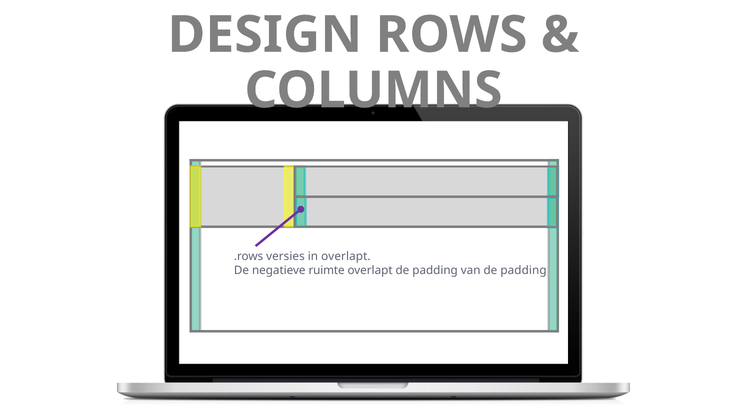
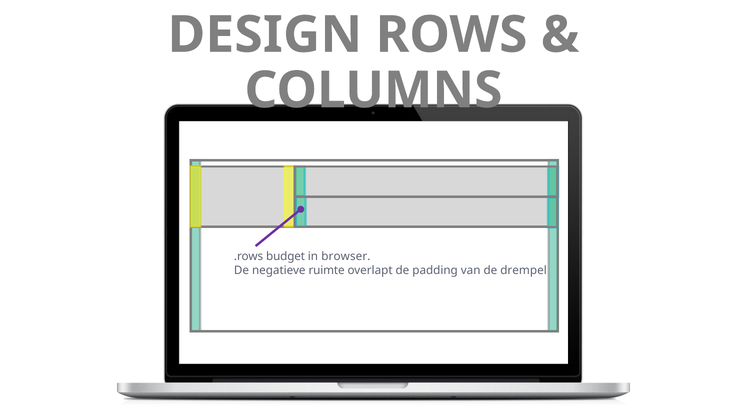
versies: versies -> budget (286, 256)
in overlapt: overlapt -> browser (346, 256)
van de padding: padding -> drempel (524, 270)
